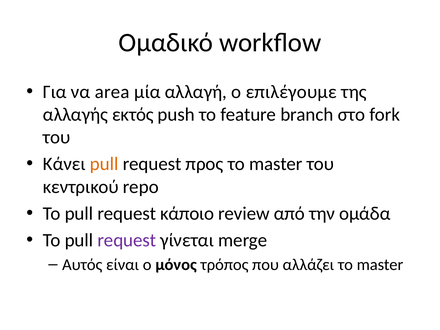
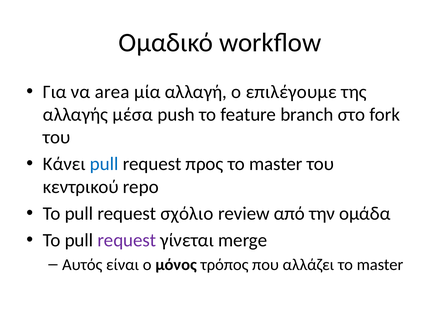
εκτός: εκτός -> μέσα (133, 115)
pull colour: orange -> blue (104, 164)
κάποιο: κάποιο -> σχόλιο (187, 213)
